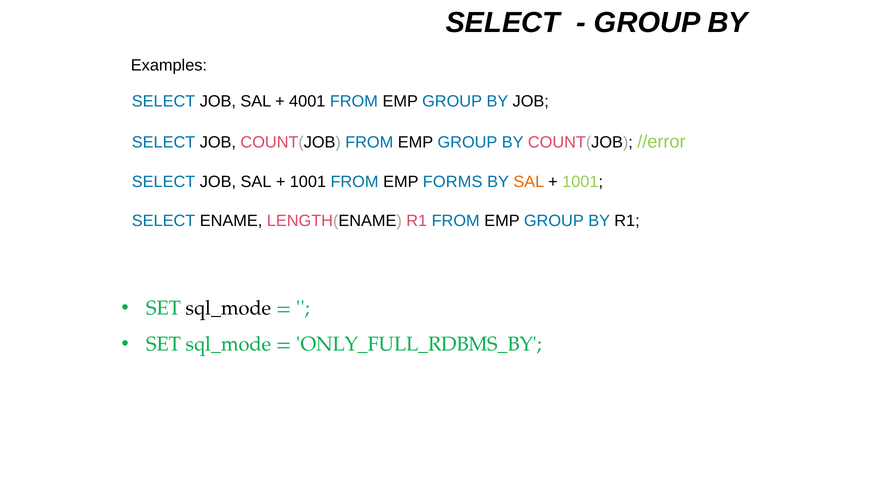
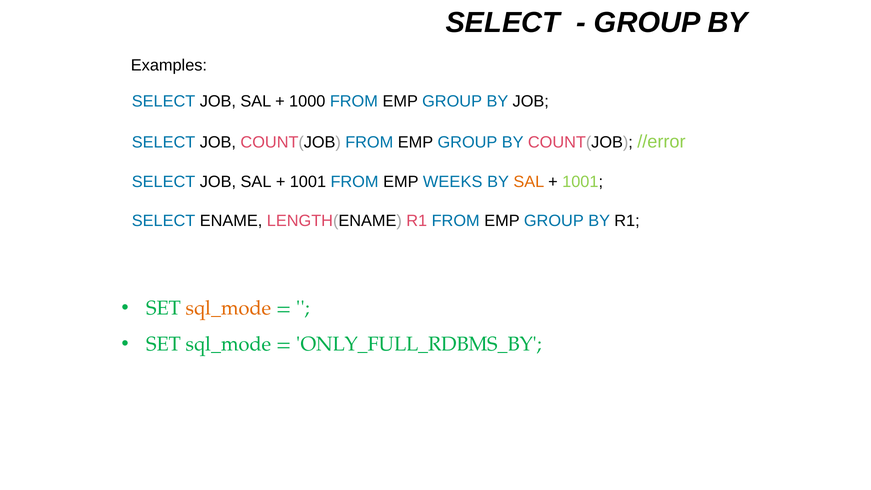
4001: 4001 -> 1000 (307, 101)
FORMS: FORMS -> WEEKS (453, 182)
sql_mode colour: black -> orange (229, 308)
